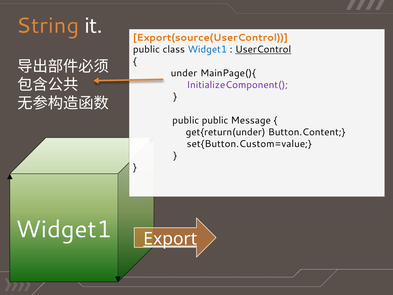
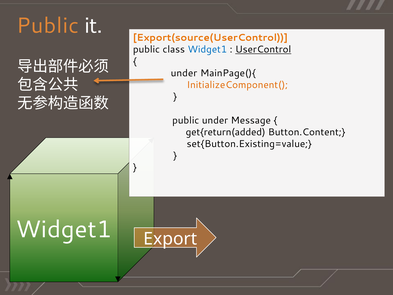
String: String -> Public (48, 26)
InitializeComponent( colour: purple -> orange (237, 85)
public public: public -> under (215, 120)
get{return(under: get{return(under -> get{return(added (226, 132)
set{Button.Custom=value: set{Button.Custom=value -> set{Button.Existing=value (249, 144)
Export underline: present -> none (170, 239)
